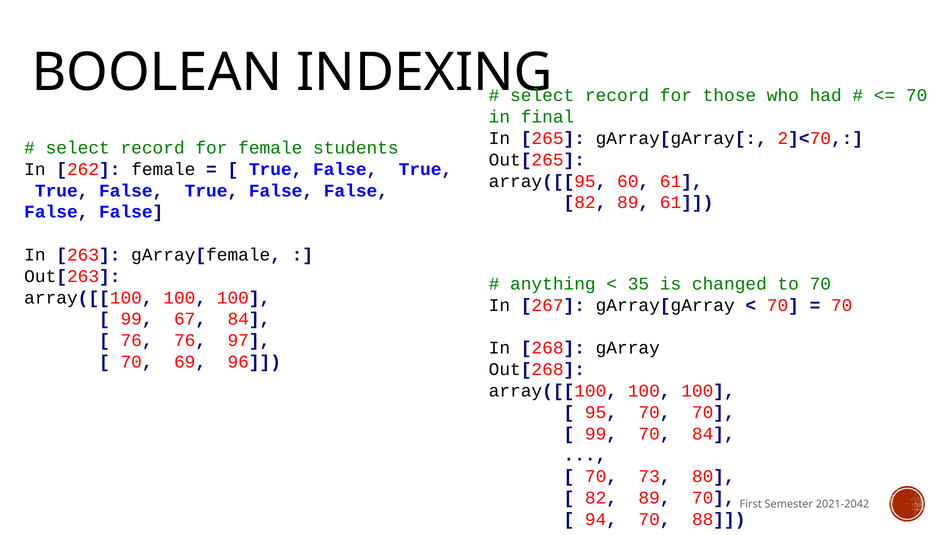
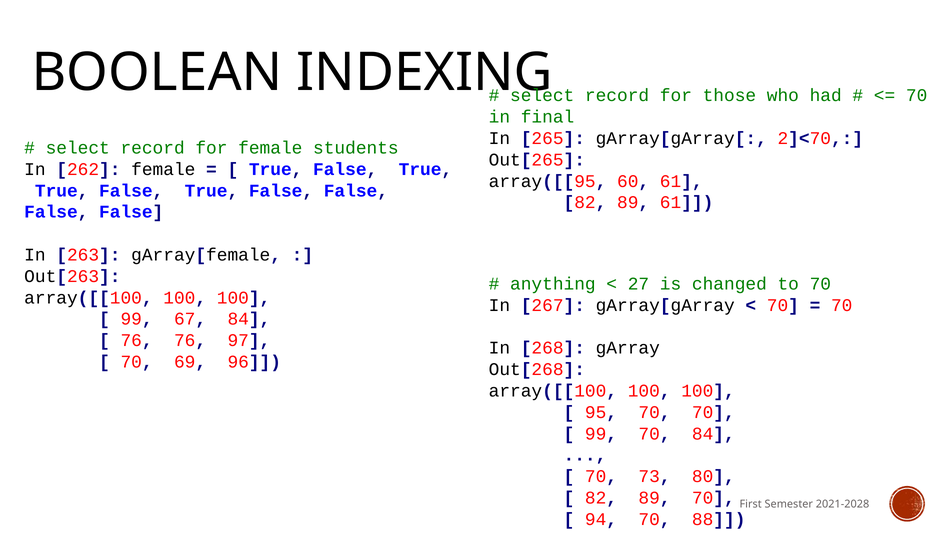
35: 35 -> 27 (638, 284)
2021-2042: 2021-2042 -> 2021-2028 (843, 504)
